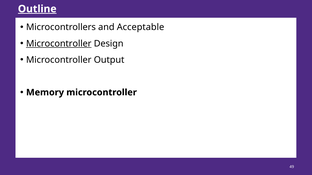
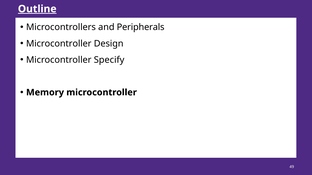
Acceptable: Acceptable -> Peripherals (141, 27)
Microcontroller underline: present -> none (59, 44)
Output: Output -> Specify (109, 60)
